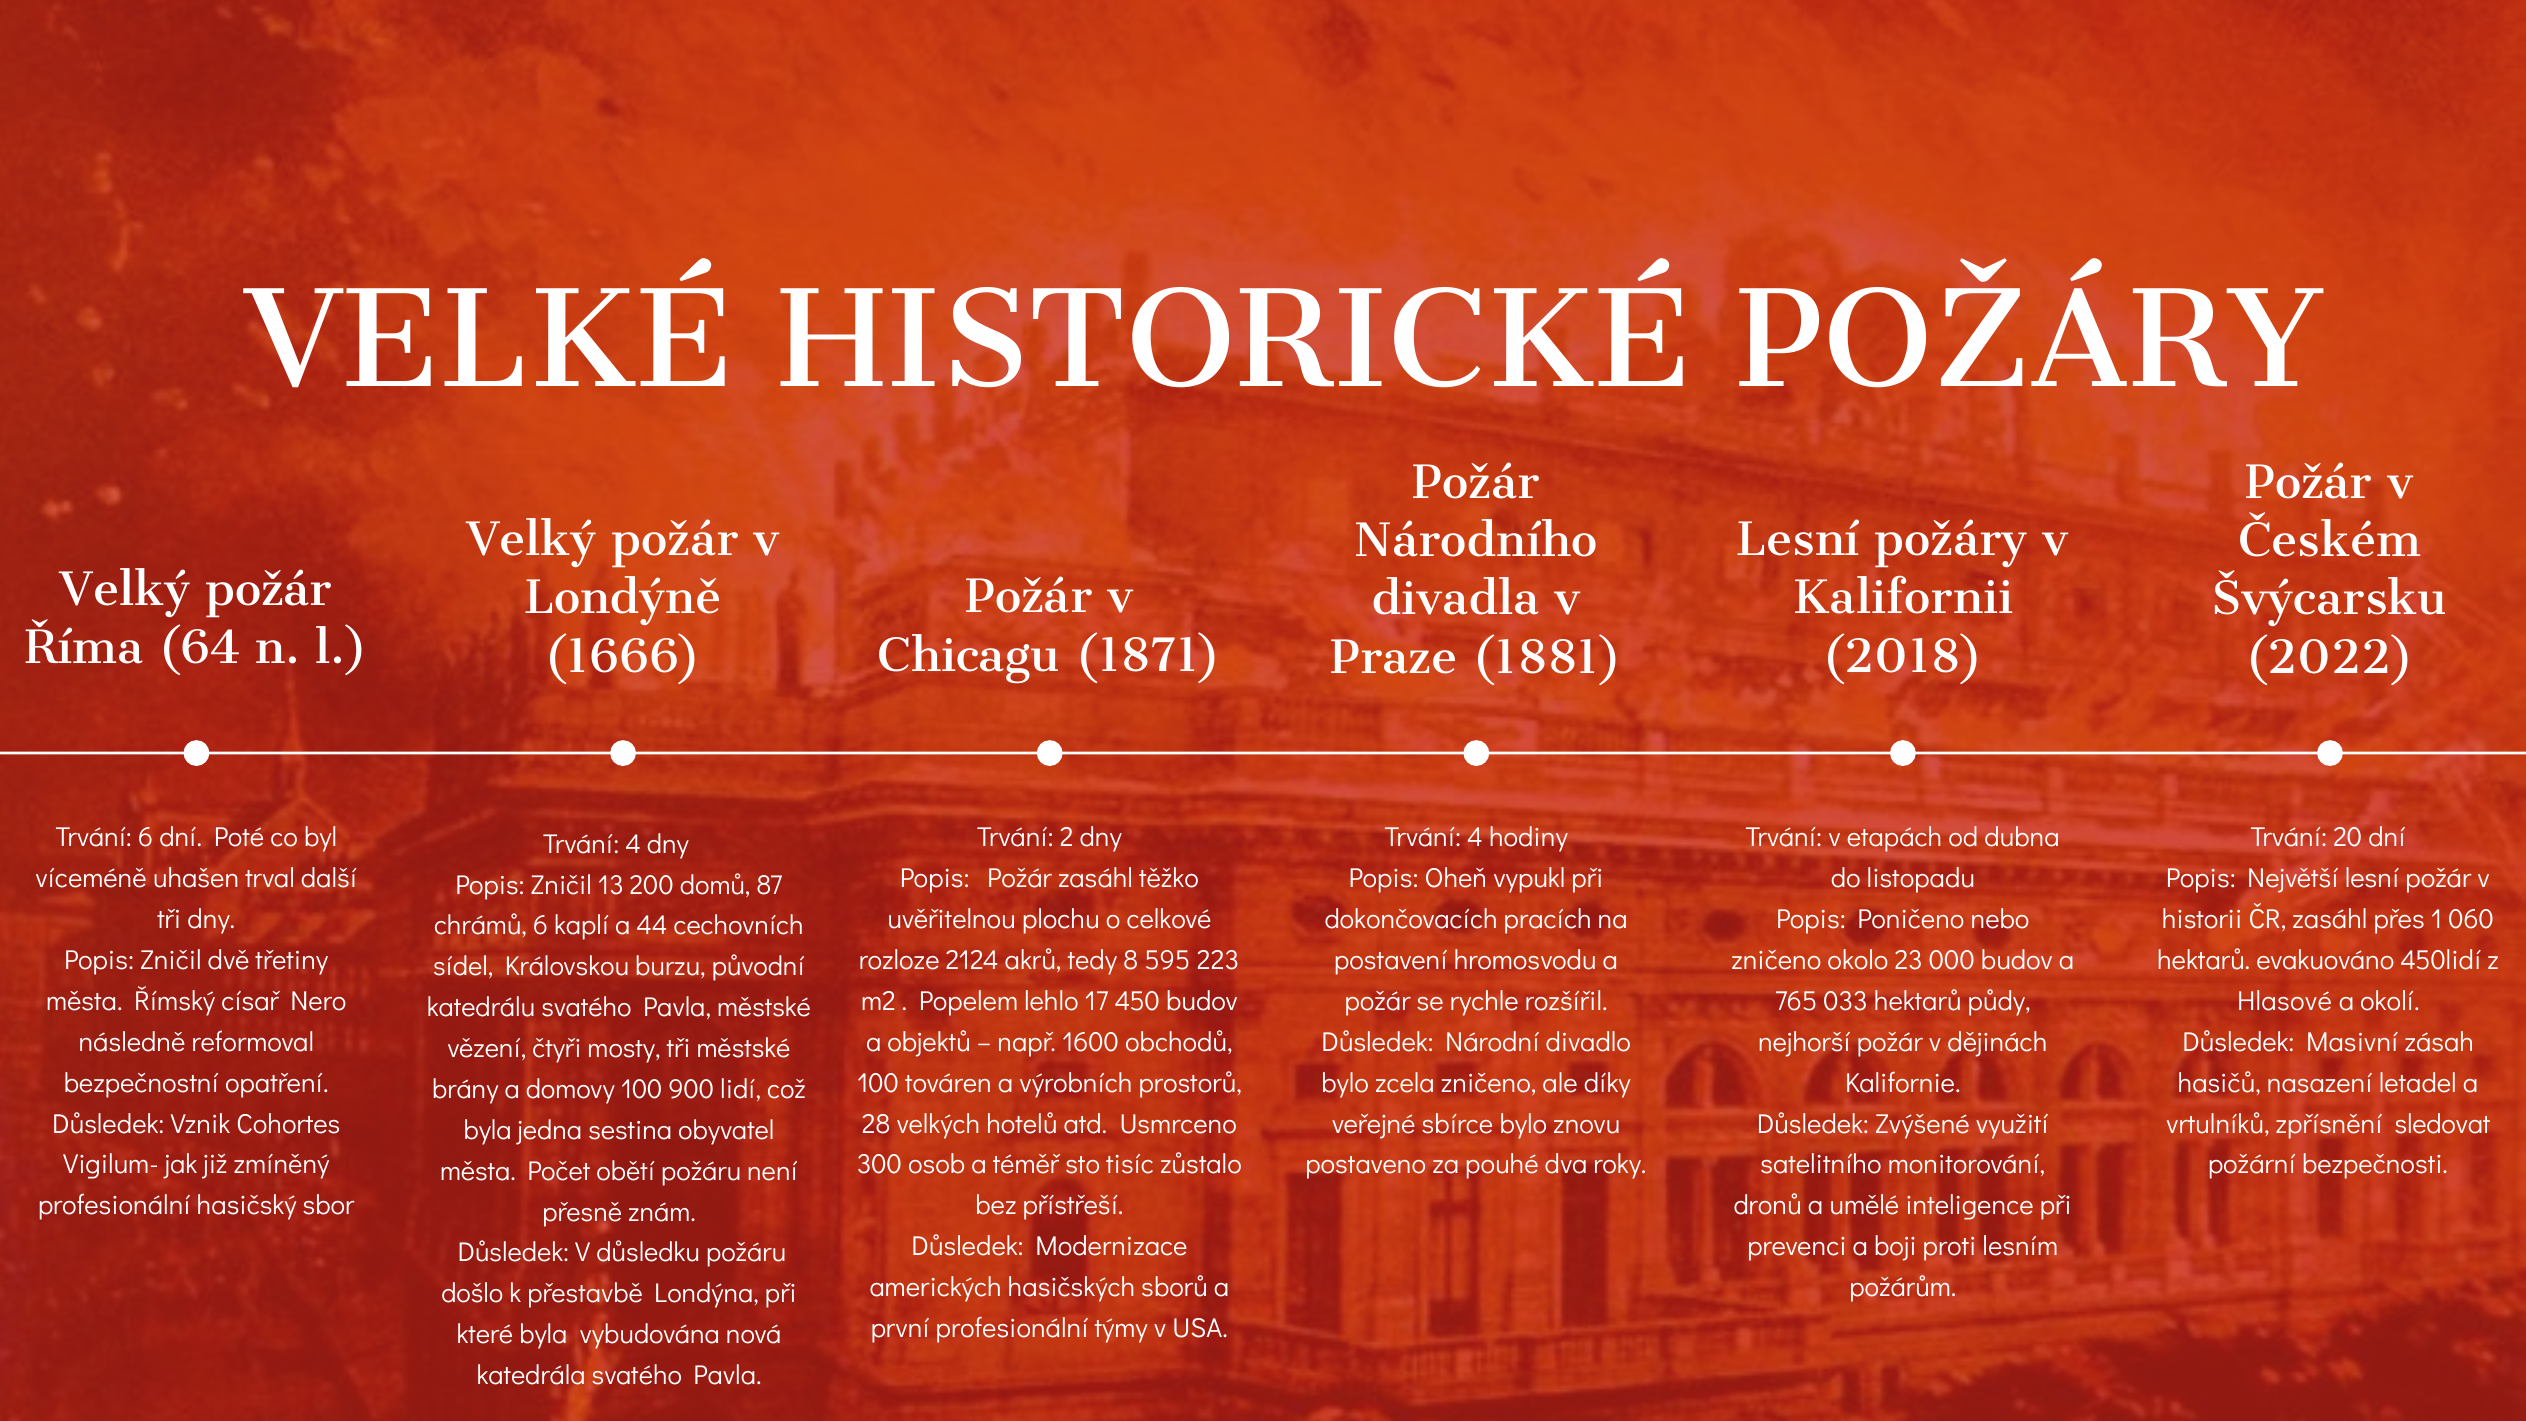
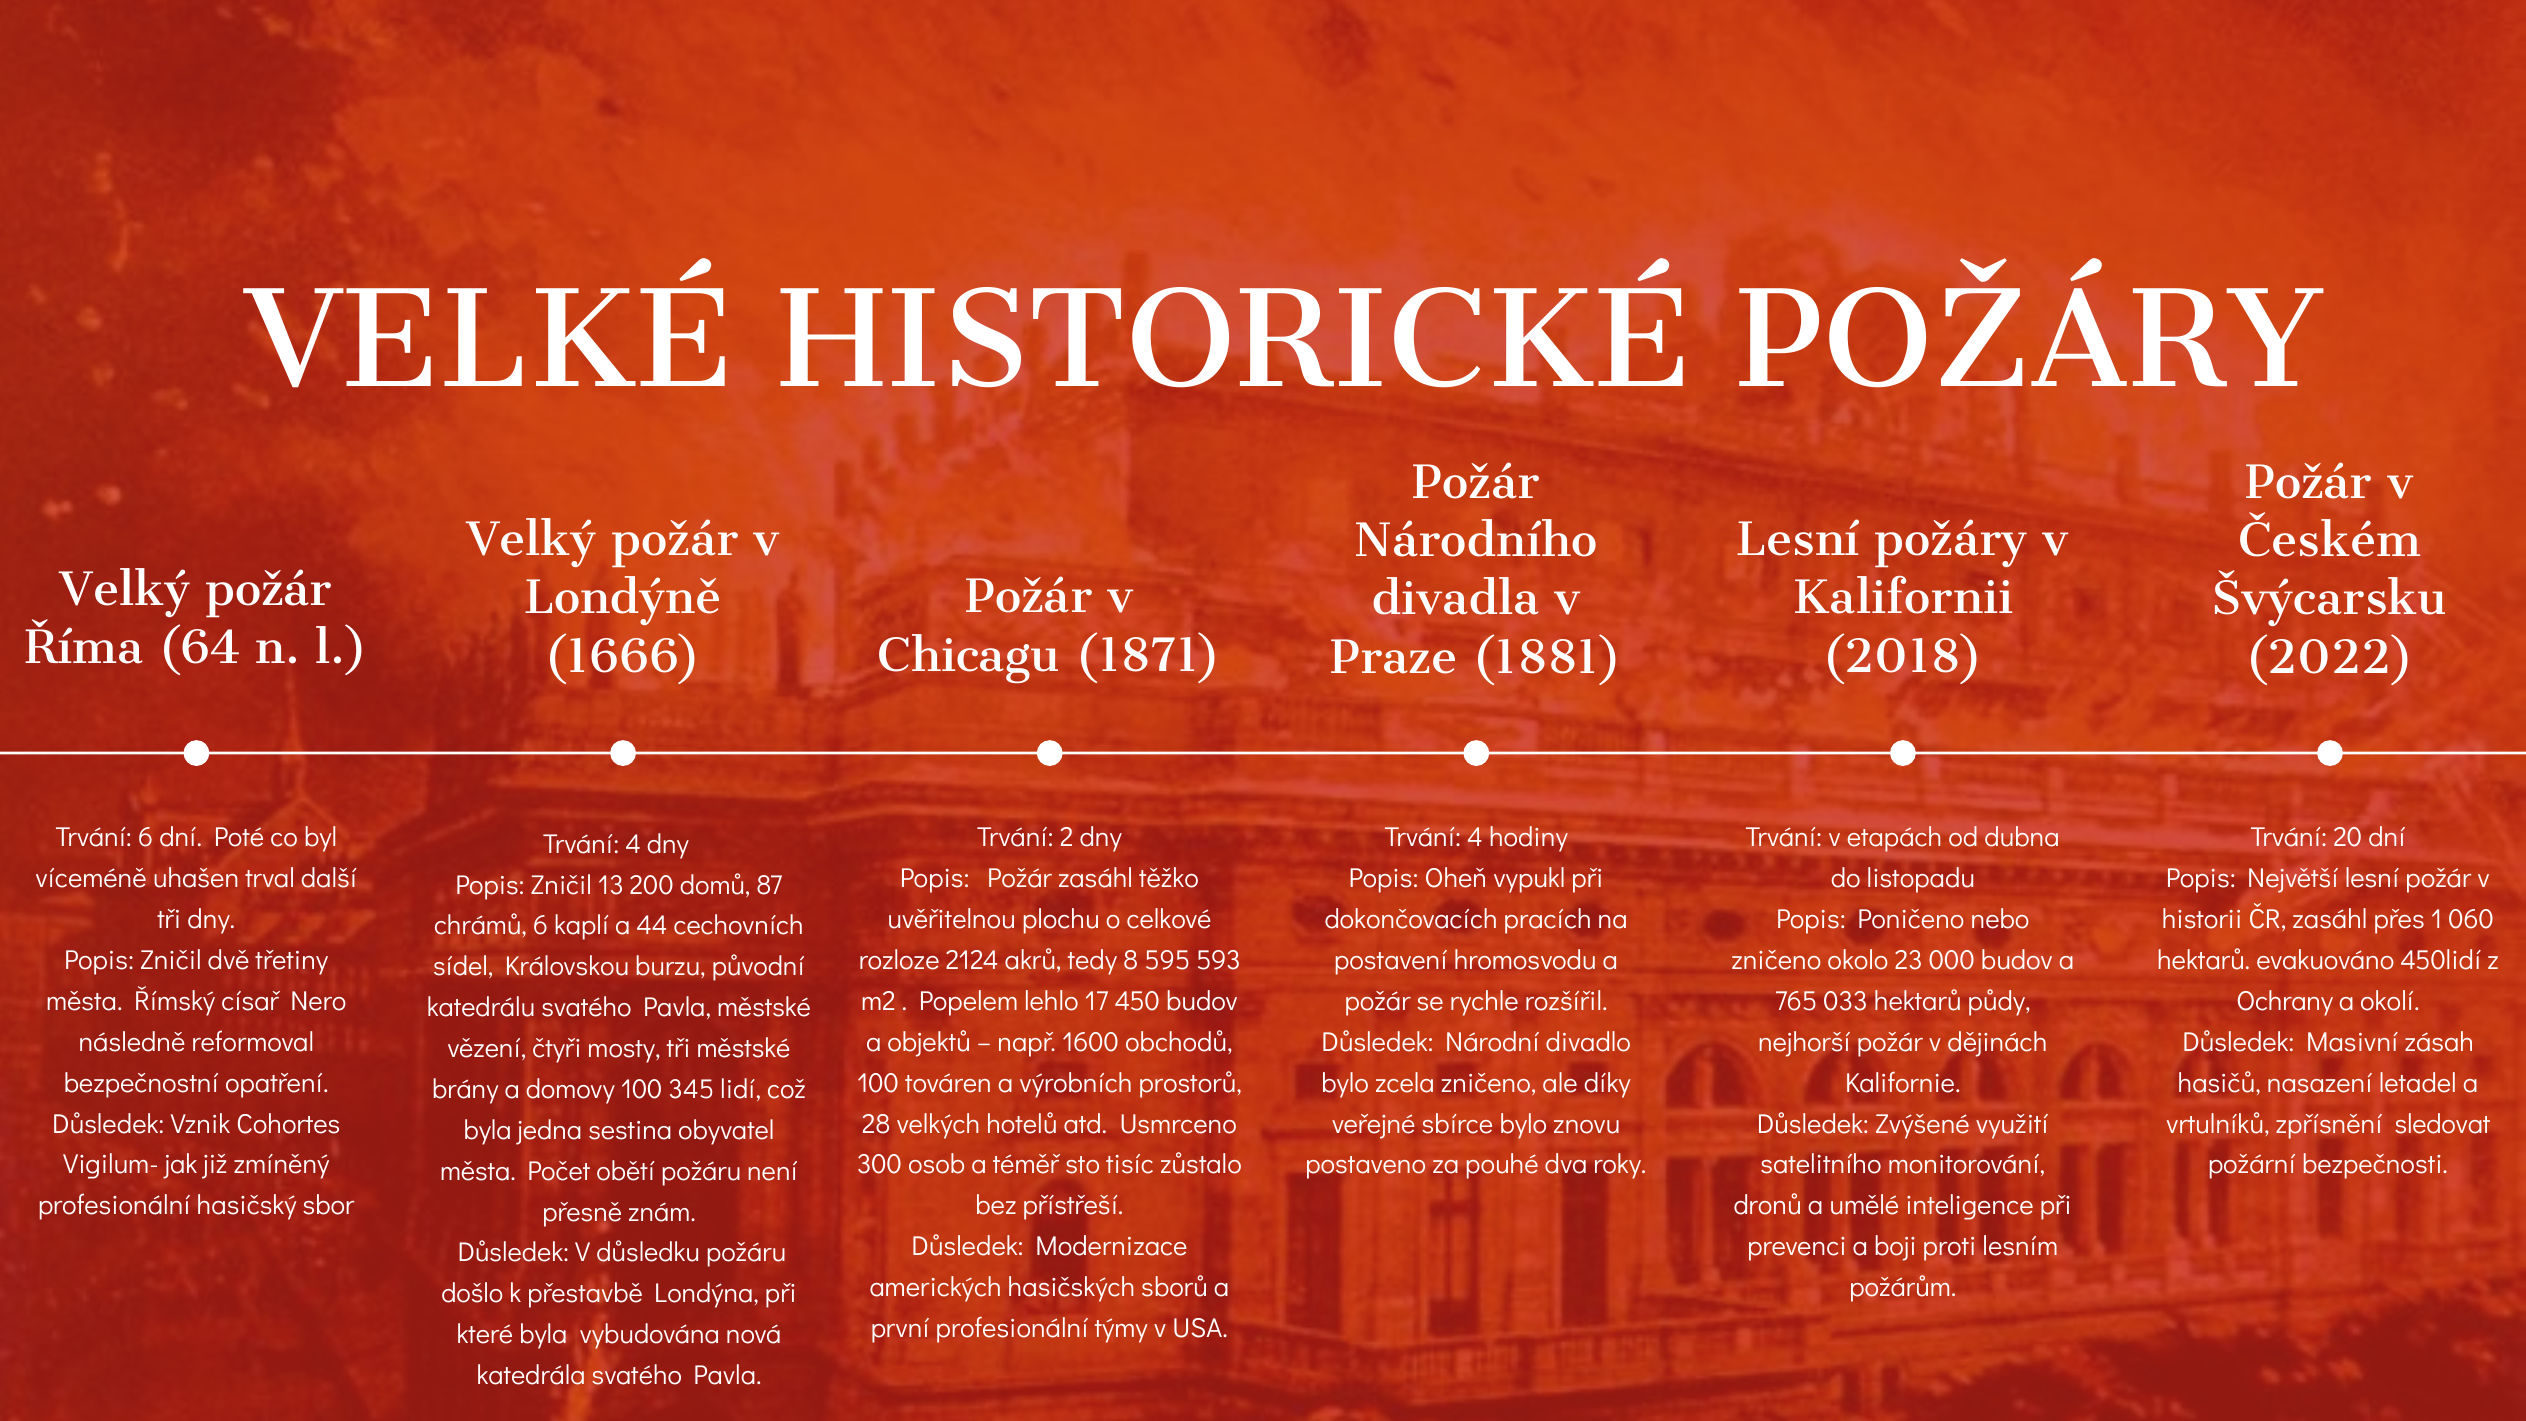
223: 223 -> 593 (1218, 960)
Hlasové: Hlasové -> Ochrany (2285, 1001)
900: 900 -> 345 (691, 1089)
